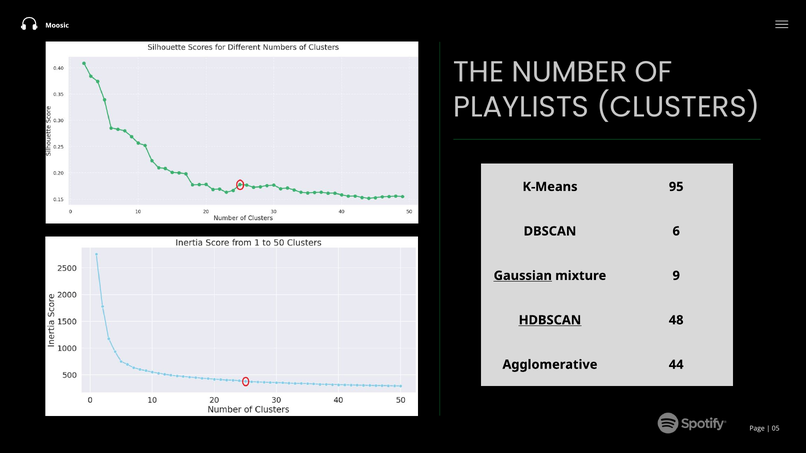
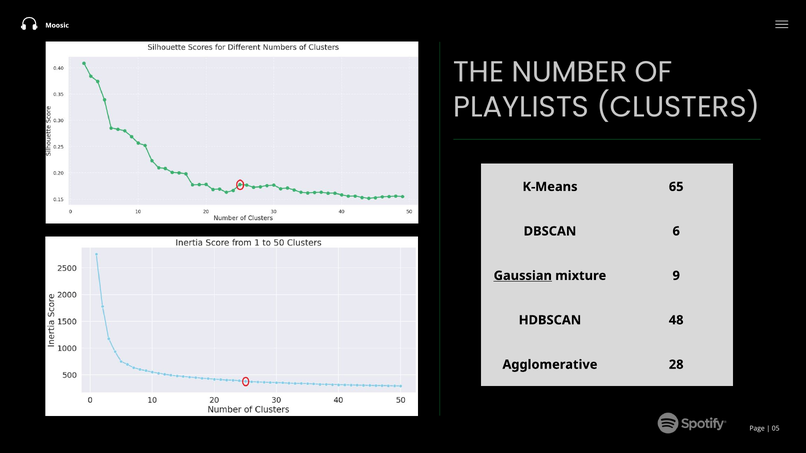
95: 95 -> 65 (676, 187)
HDBSCAN underline: present -> none (550, 320)
44: 44 -> 28 (676, 365)
